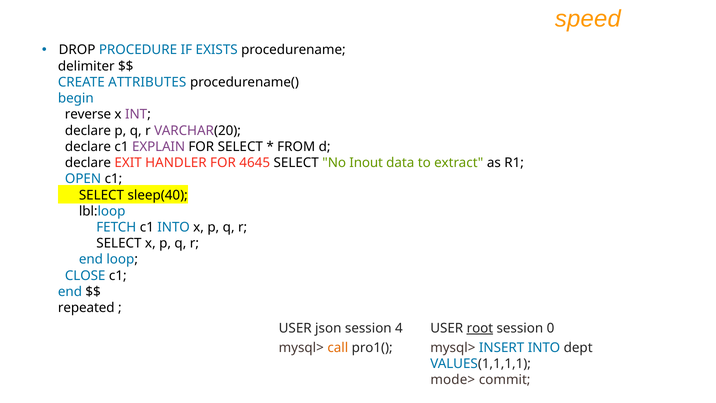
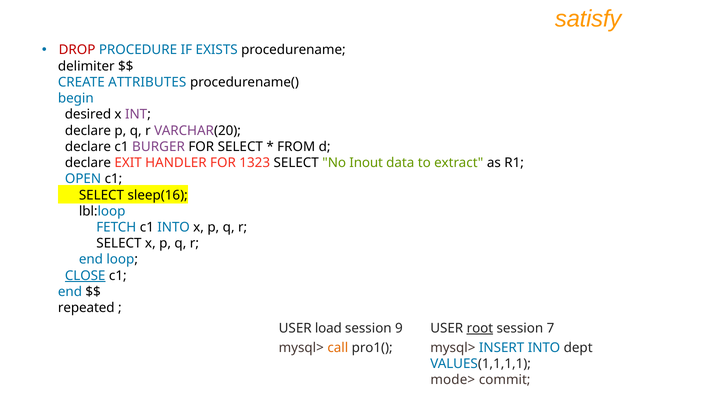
speed: speed -> satisfy (588, 19)
DROP colour: black -> red (77, 50)
reverse: reverse -> desired (88, 114)
EXPLAIN: EXPLAIN -> BURGER (158, 147)
4645: 4645 -> 1323 (255, 163)
sleep(40: sleep(40 -> sleep(16 (158, 195)
CLOSE underline: none -> present (85, 276)
json: json -> load (328, 328)
4: 4 -> 9 (399, 328)
0: 0 -> 7 (551, 328)
